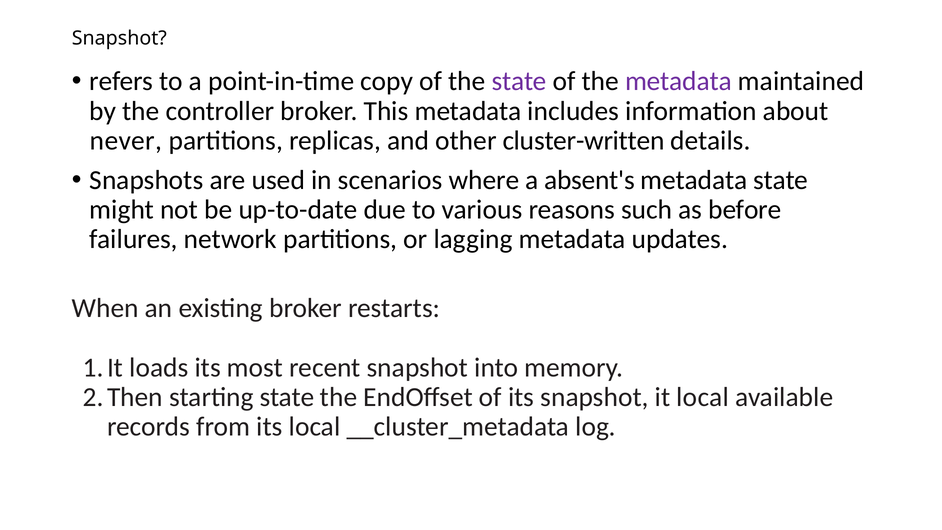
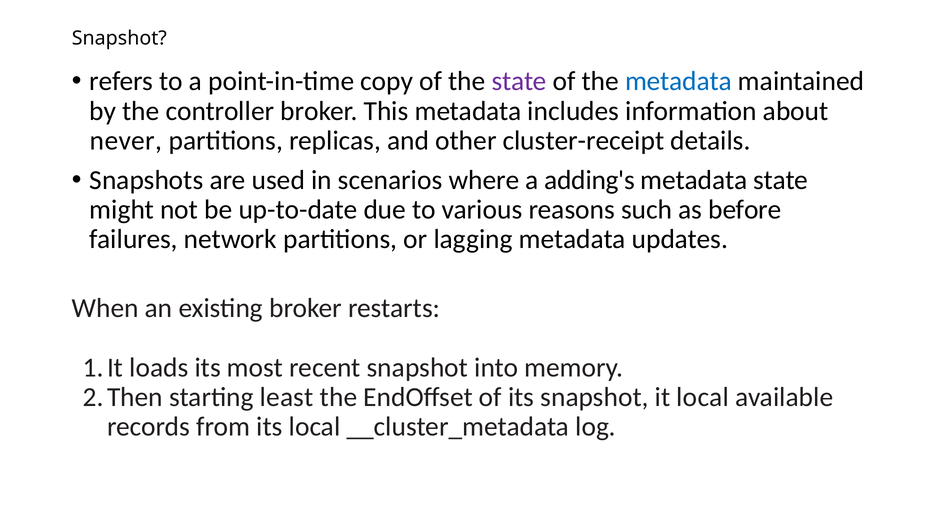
metadata colour: purple -> blue (678, 81)
cluster-written: cluster-written -> cluster-receipt (583, 141)
absent's: absent's -> adding's (590, 180)
starting state: state -> least (287, 397)
